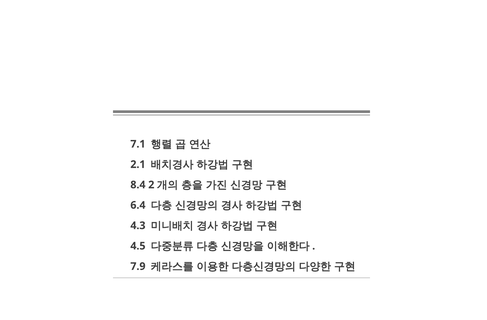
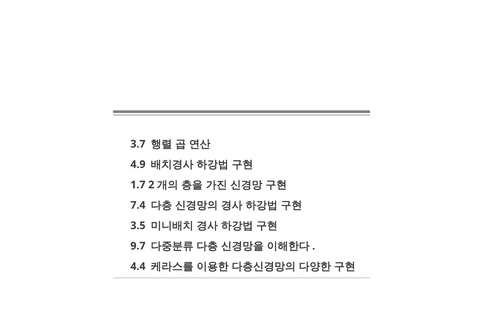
7.1: 7.1 -> 3.7 (138, 144)
2.1: 2.1 -> 4.9 (138, 164)
8.4: 8.4 -> 1.7 (138, 185)
6.4: 6.4 -> 7.4 (138, 205)
4.3: 4.3 -> 3.5 (138, 225)
4.5: 4.5 -> 9.7 (138, 246)
7.9: 7.9 -> 4.4 (138, 266)
